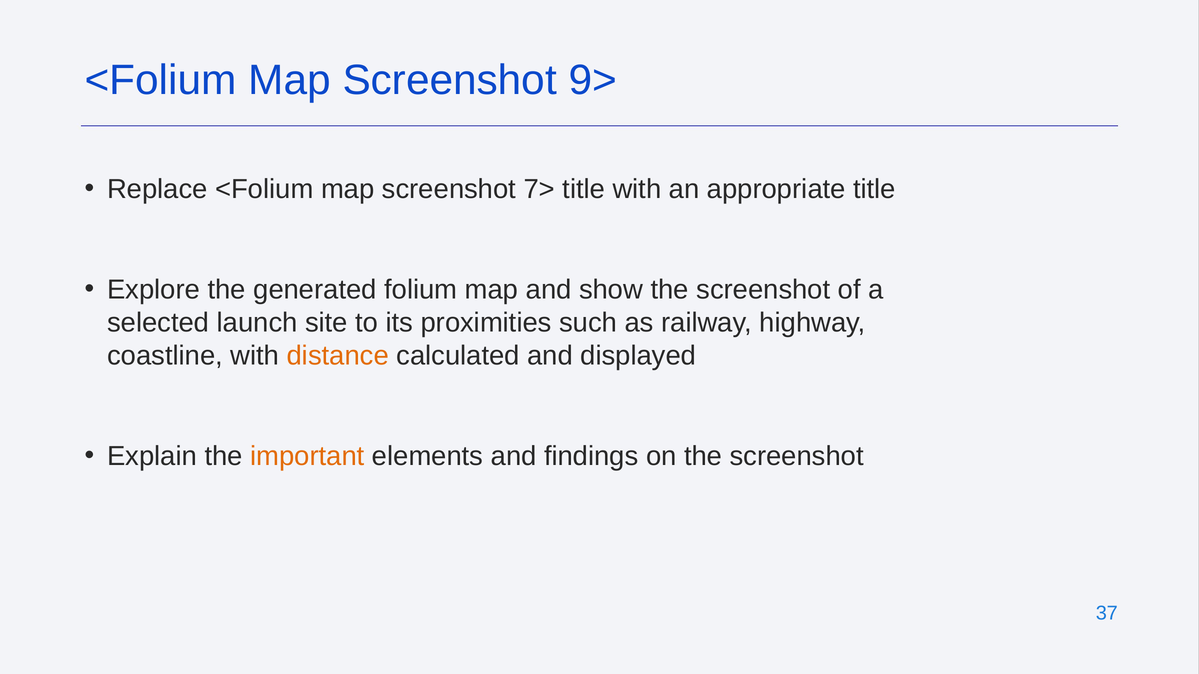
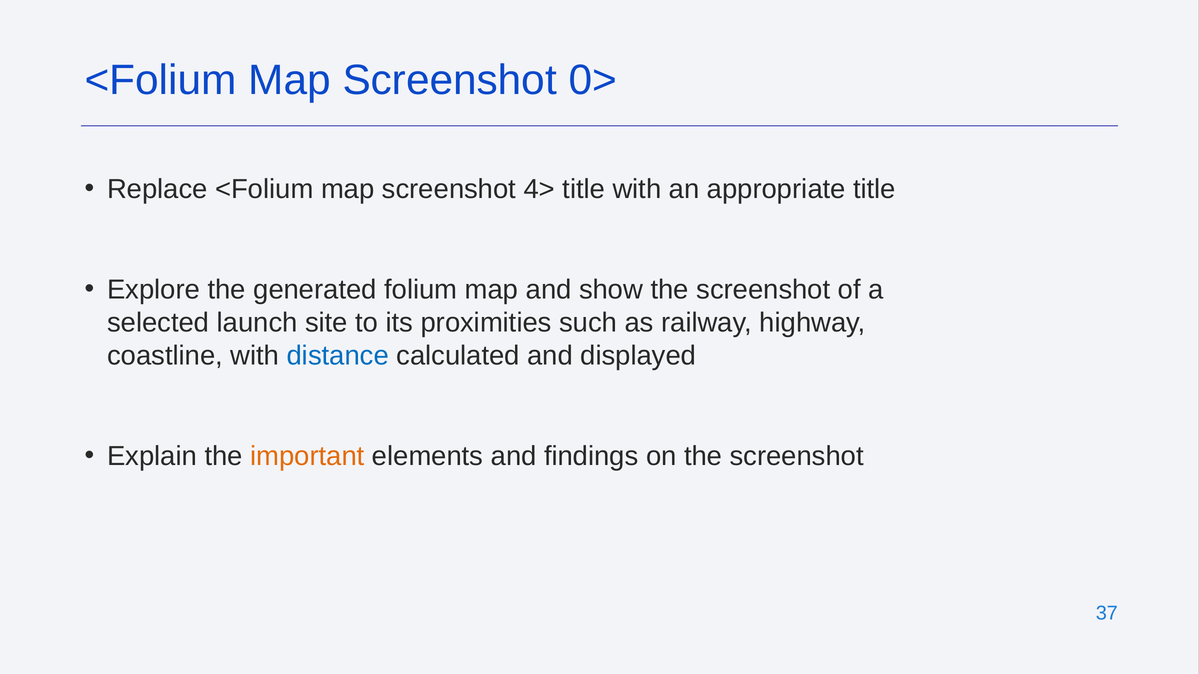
9>: 9> -> 0> (593, 80)
7>: 7> -> 4> (539, 189)
distance colour: orange -> blue (338, 356)
